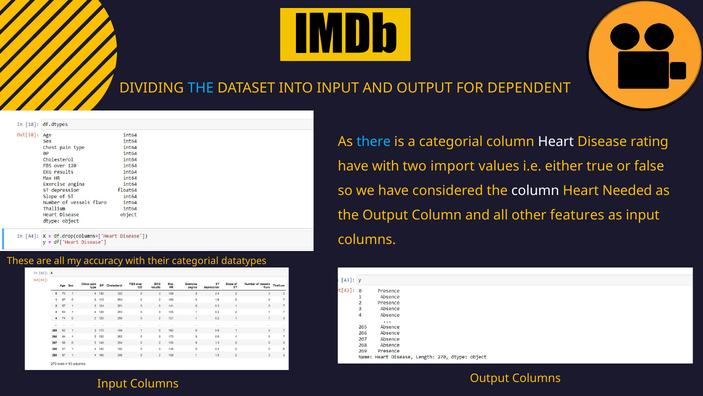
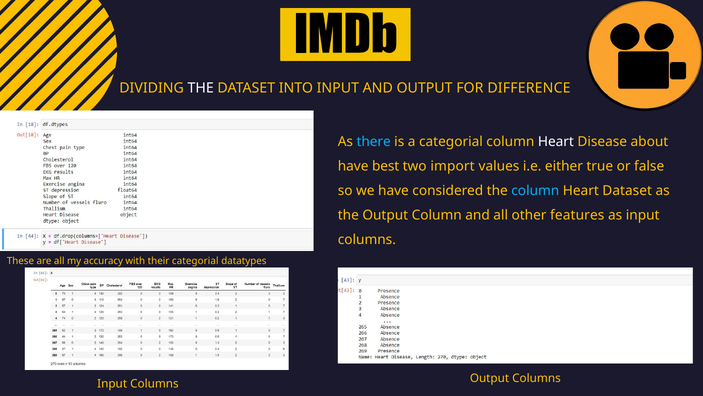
THE colour: light blue -> white (201, 88)
DEPENDENT: DEPENDENT -> DIFFERENCE (529, 88)
rating: rating -> about (649, 141)
have with: with -> best (386, 166)
column colour: white -> light blue (535, 190)
Heart Needed: Needed -> Dataset (627, 190)
